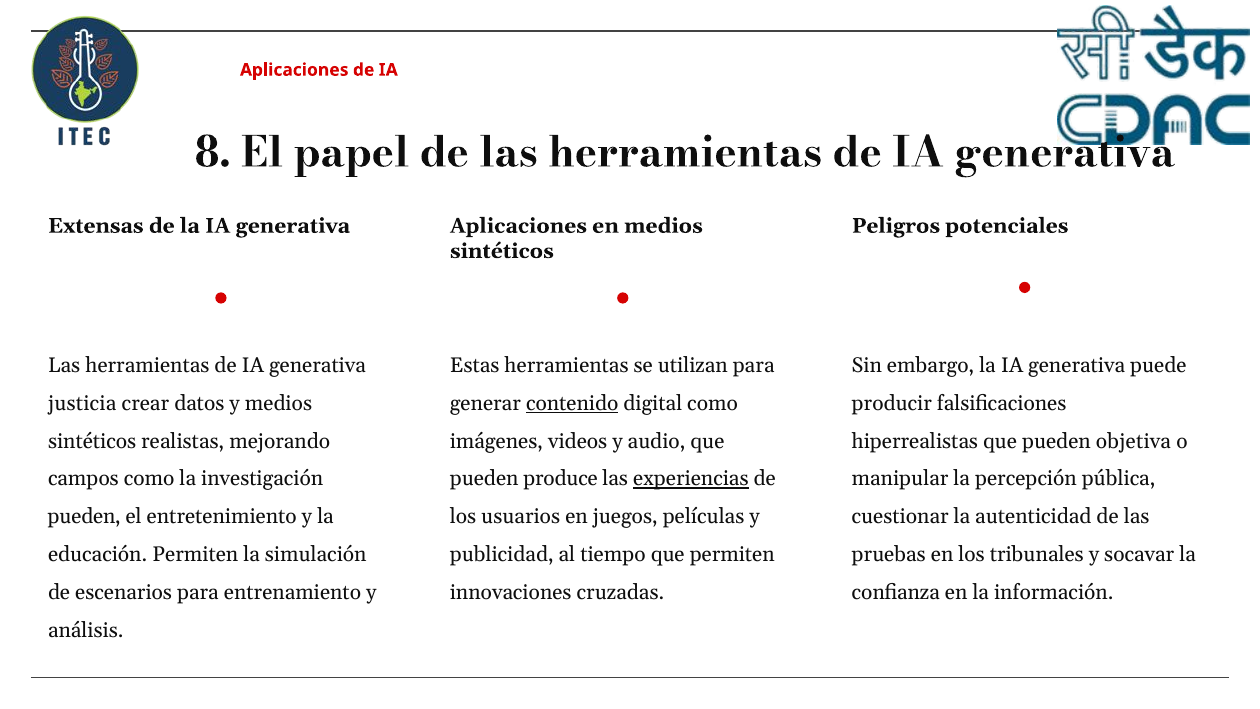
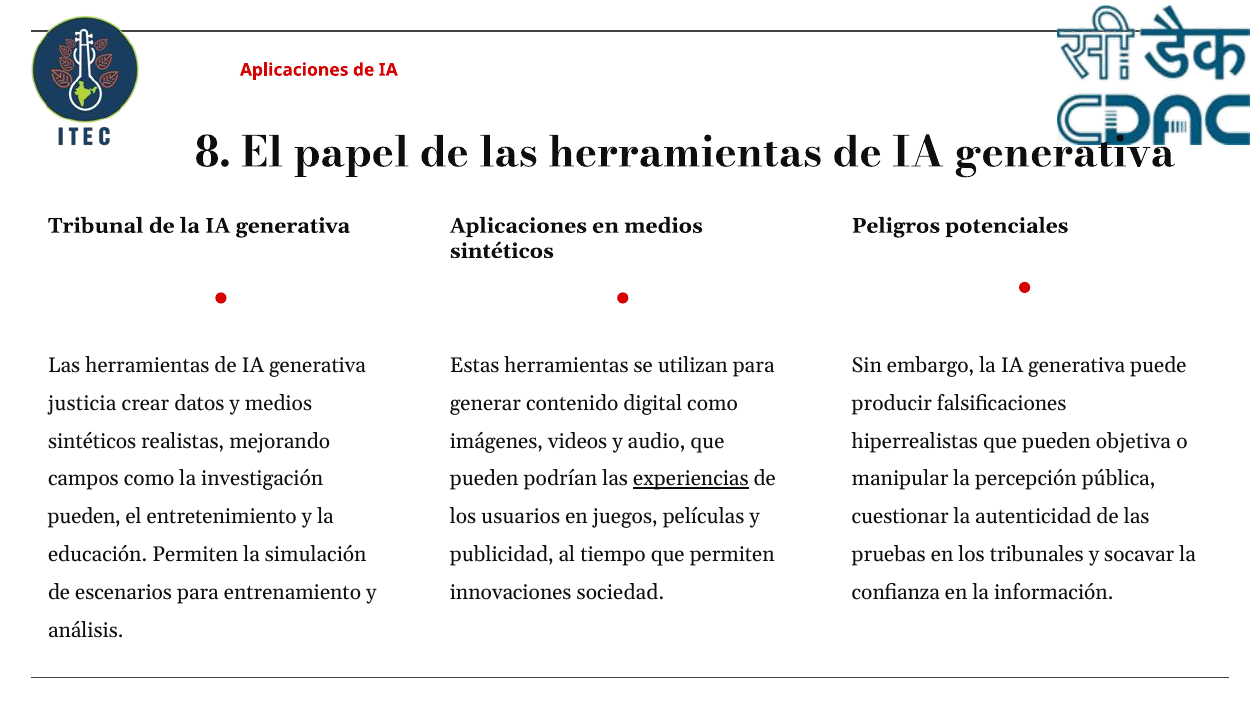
Extensas: Extensas -> Tribunal (96, 226)
contenido underline: present -> none (572, 403)
produce: produce -> podrían (560, 479)
cruzadas: cruzadas -> sociedad (620, 592)
